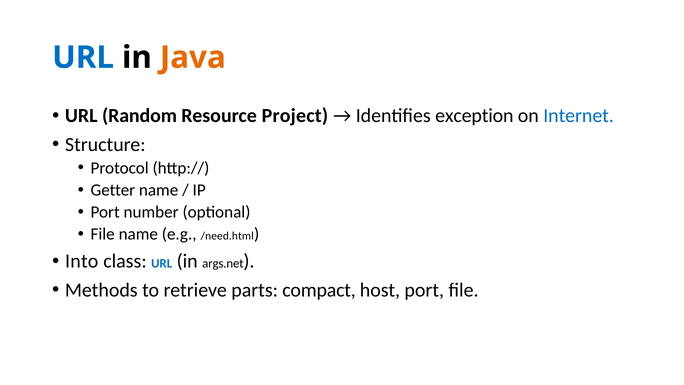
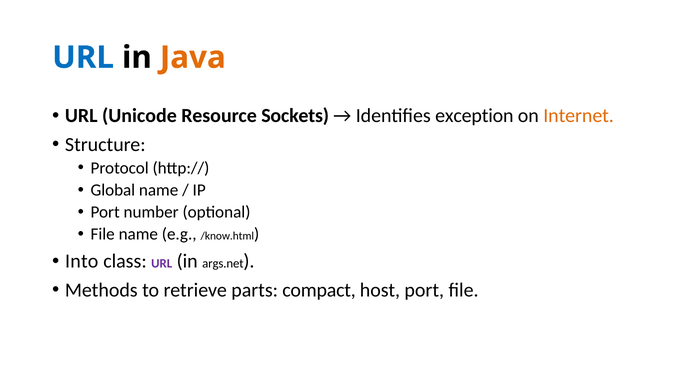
Random: Random -> Unicode (139, 116)
Project: Project -> Sockets (295, 116)
Internet colour: blue -> orange (579, 116)
Getter: Getter -> Global (113, 190)
/need.html: /need.html -> /know.html (227, 236)
URL colour: blue -> purple (162, 263)
